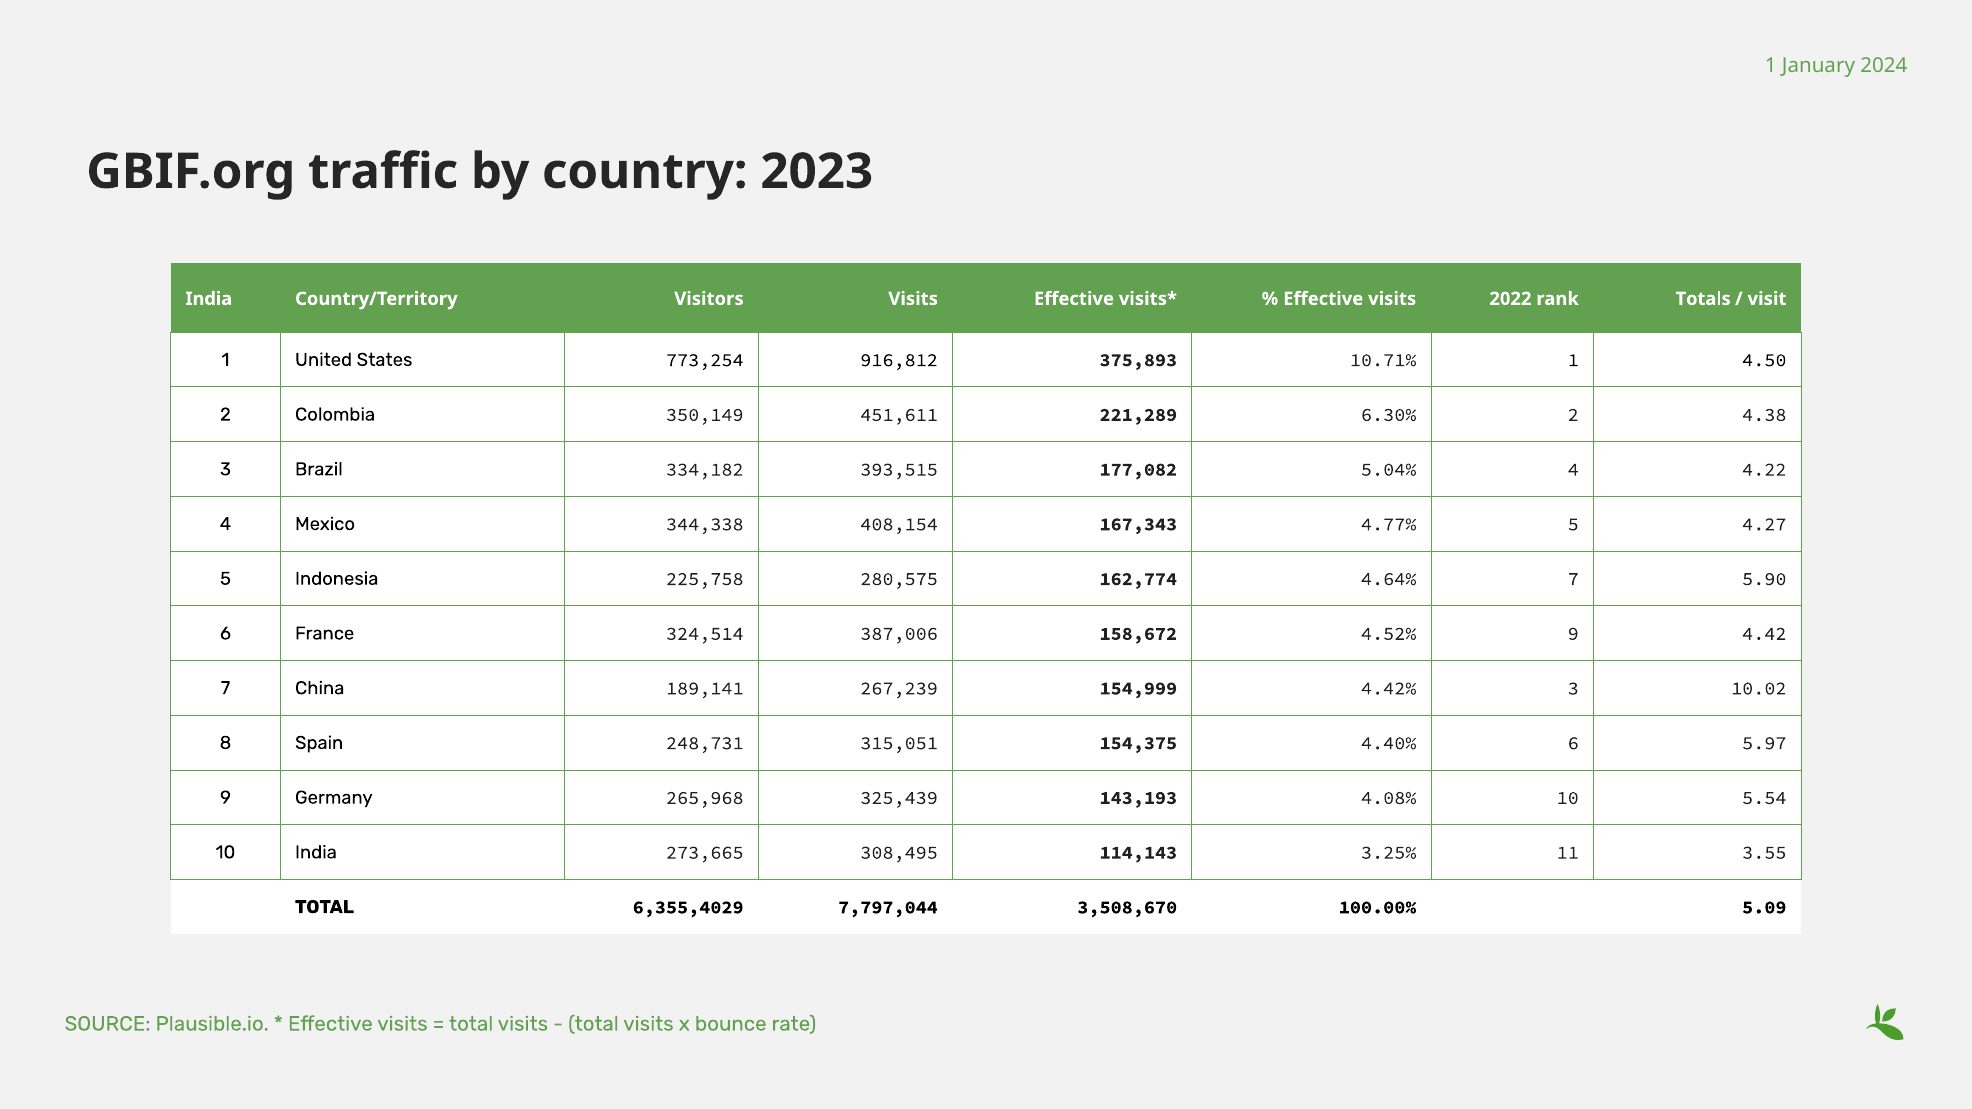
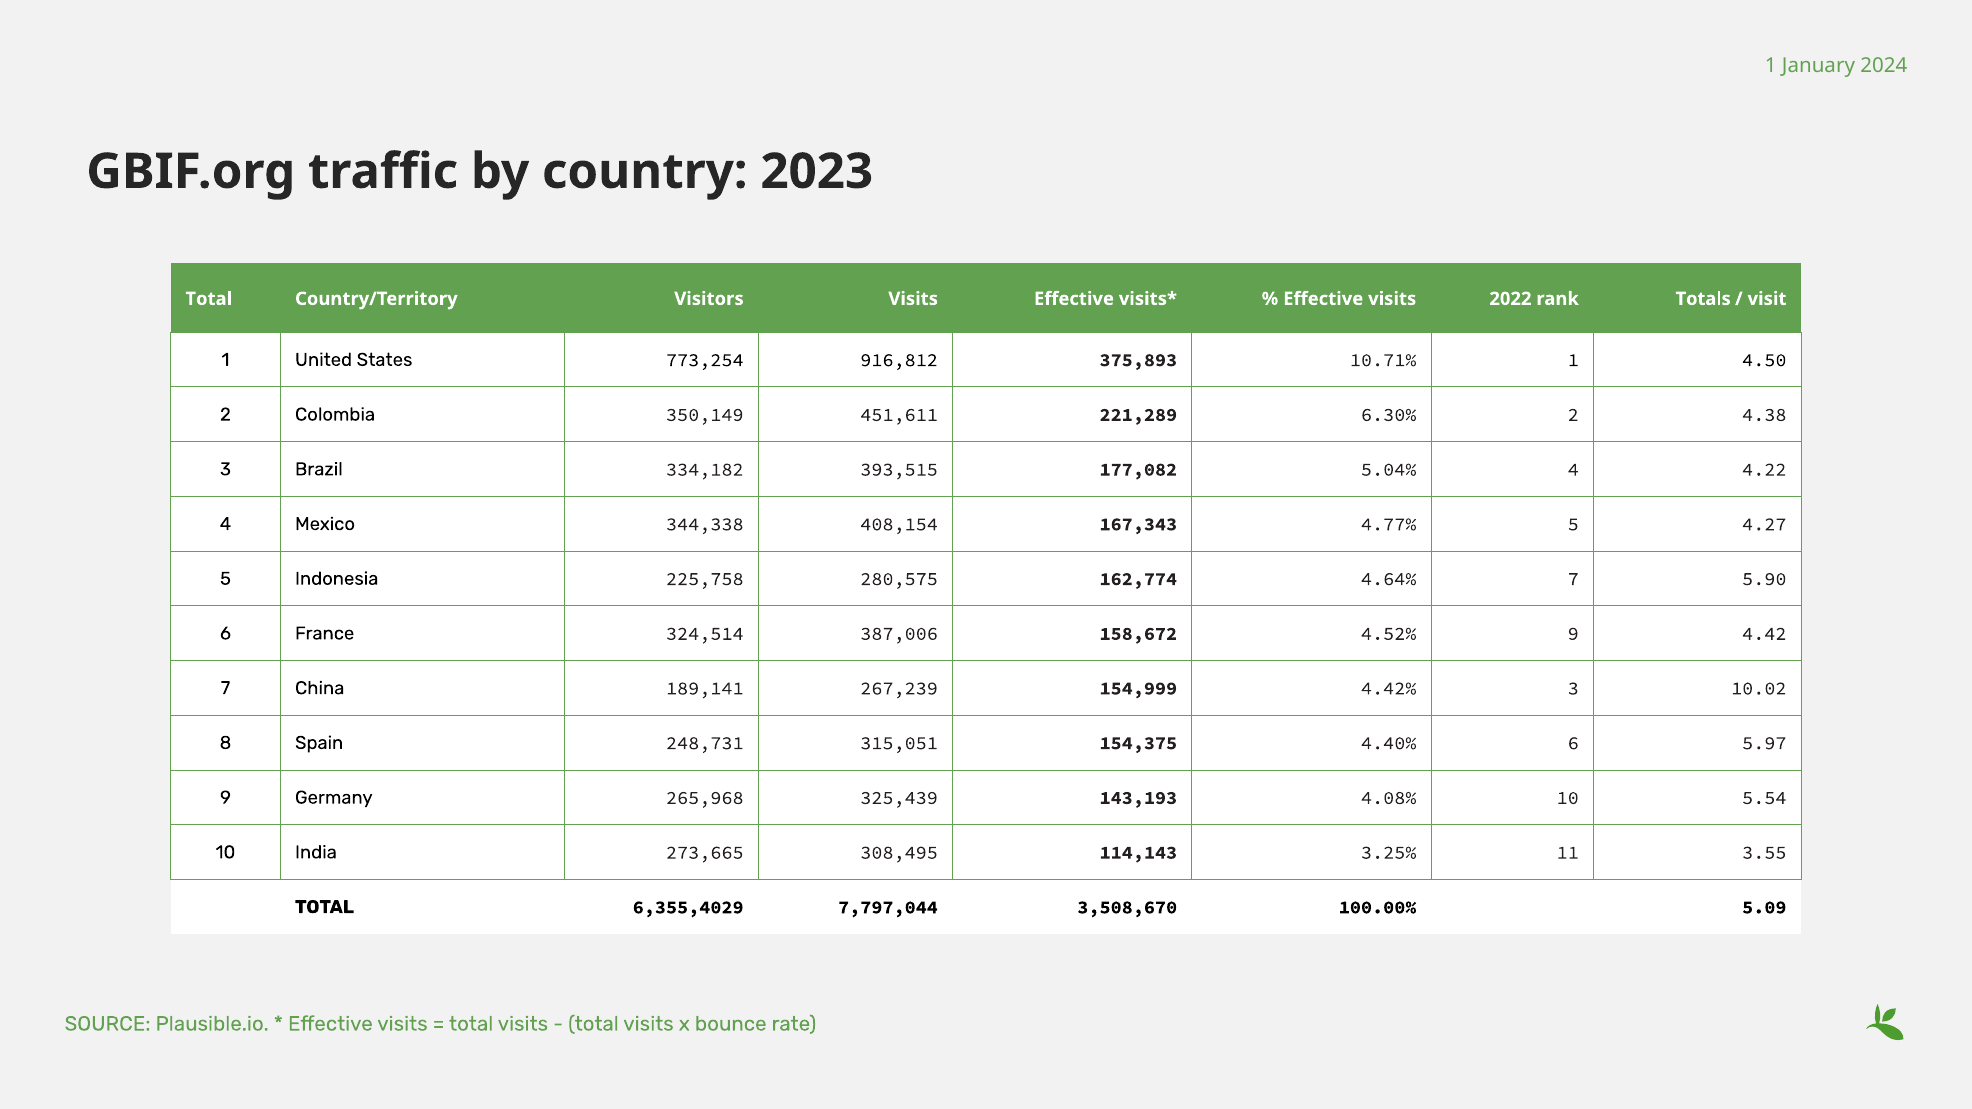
India: India -> Total (209, 299)
